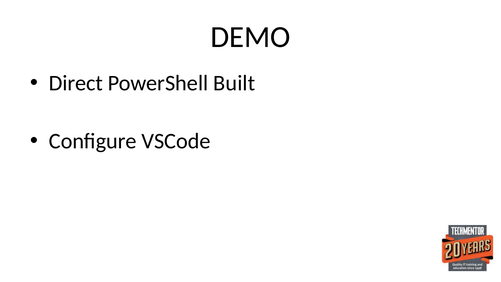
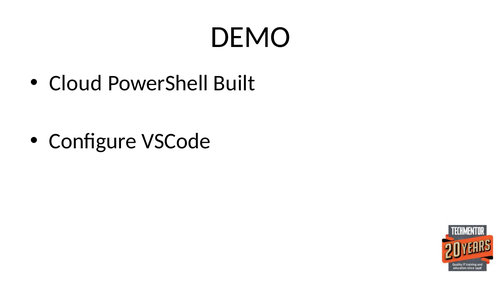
Direct: Direct -> Cloud (76, 83)
